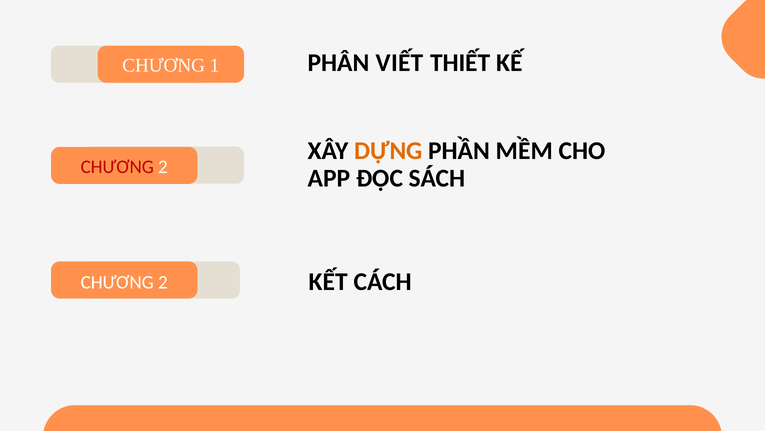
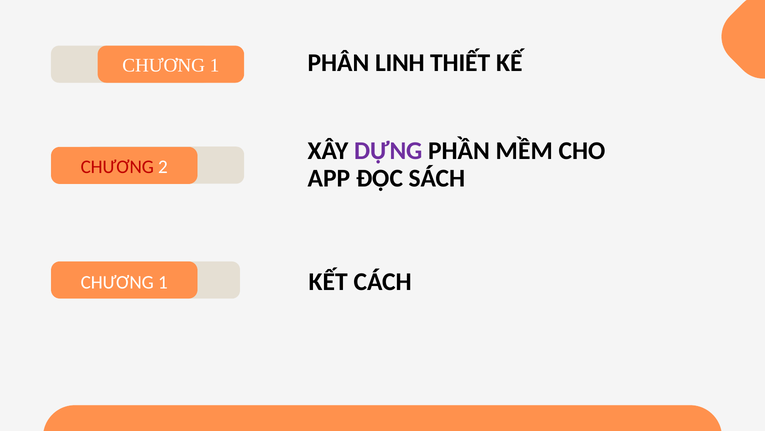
VIẾT: VIẾT -> LINH (400, 63)
DỰNG colour: orange -> purple (388, 150)
2: 2 -> 1 (163, 282)
